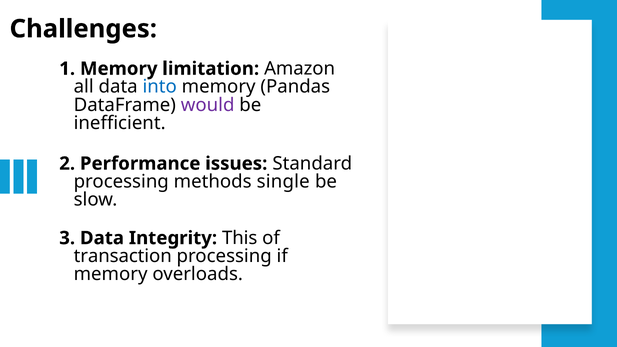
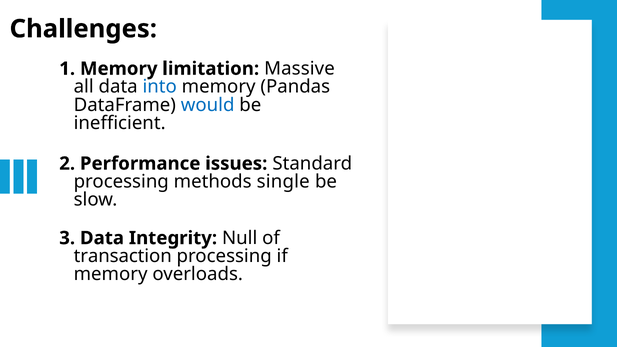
Amazon: Amazon -> Massive (299, 69)
would colour: purple -> blue (208, 105)
This: This -> Null (240, 238)
